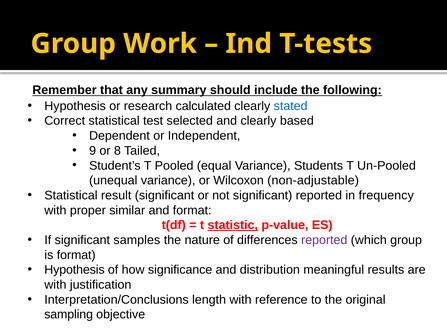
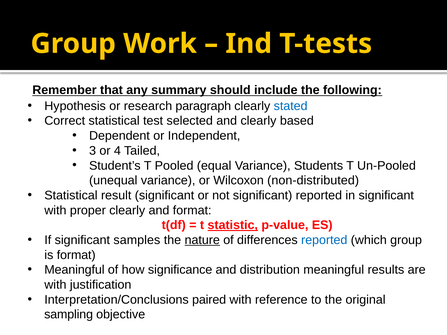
calculated: calculated -> paragraph (203, 106)
9: 9 -> 3 (93, 151)
8: 8 -> 4 (117, 151)
non-adjustable: non-adjustable -> non-distributed (313, 181)
in frequency: frequency -> significant (386, 196)
proper similar: similar -> clearly (127, 210)
nature underline: none -> present (202, 240)
reported colour: purple -> blue (324, 240)
Hypothesis: Hypothesis -> Meaningful (74, 270)
length: length -> paired (209, 300)
